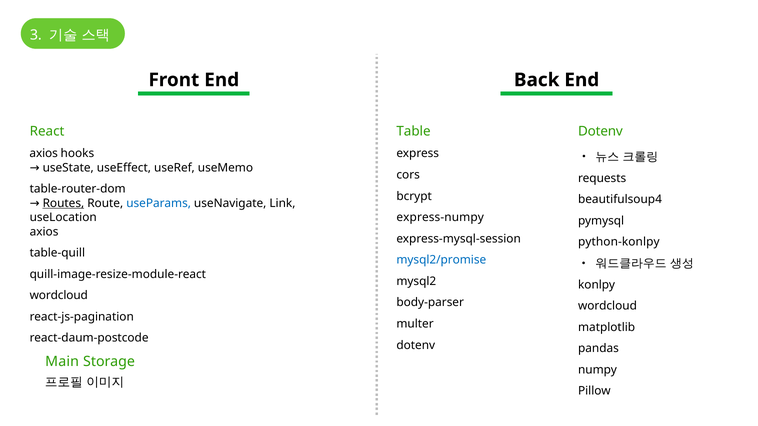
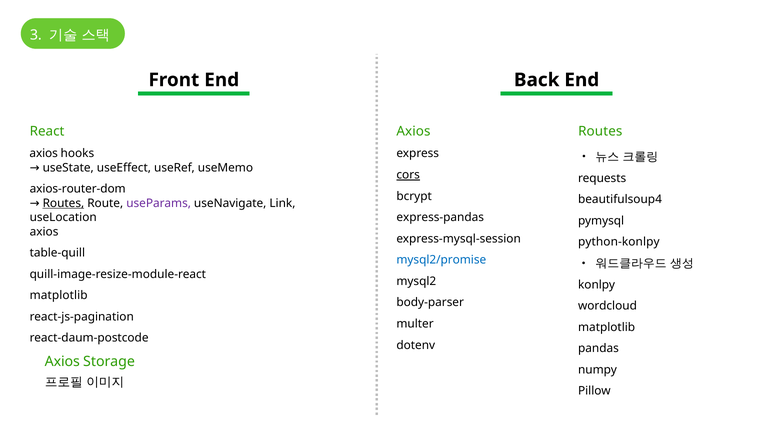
Table: Table -> Axios (413, 132)
Dotenv: Dotenv -> Routes (600, 132)
cors underline: none -> present (408, 175)
table-router-dom: table-router-dom -> axios-router-dom (78, 189)
useParams colour: blue -> purple (159, 203)
express-numpy: express-numpy -> express-pandas (440, 218)
wordcloud: wordcloud -> matplotlib (59, 296)
Main: Main -> Axios (62, 362)
